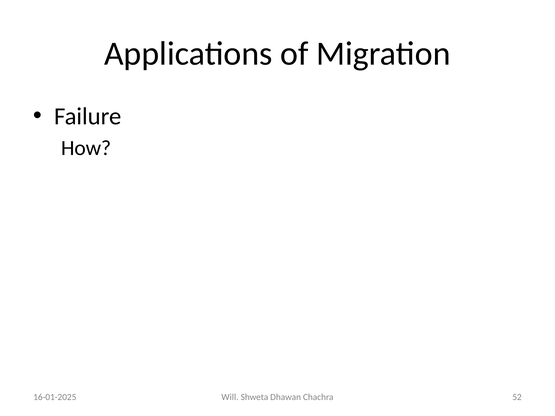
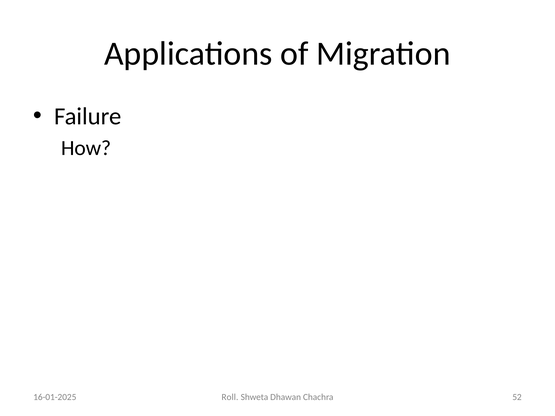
Will: Will -> Roll (230, 398)
